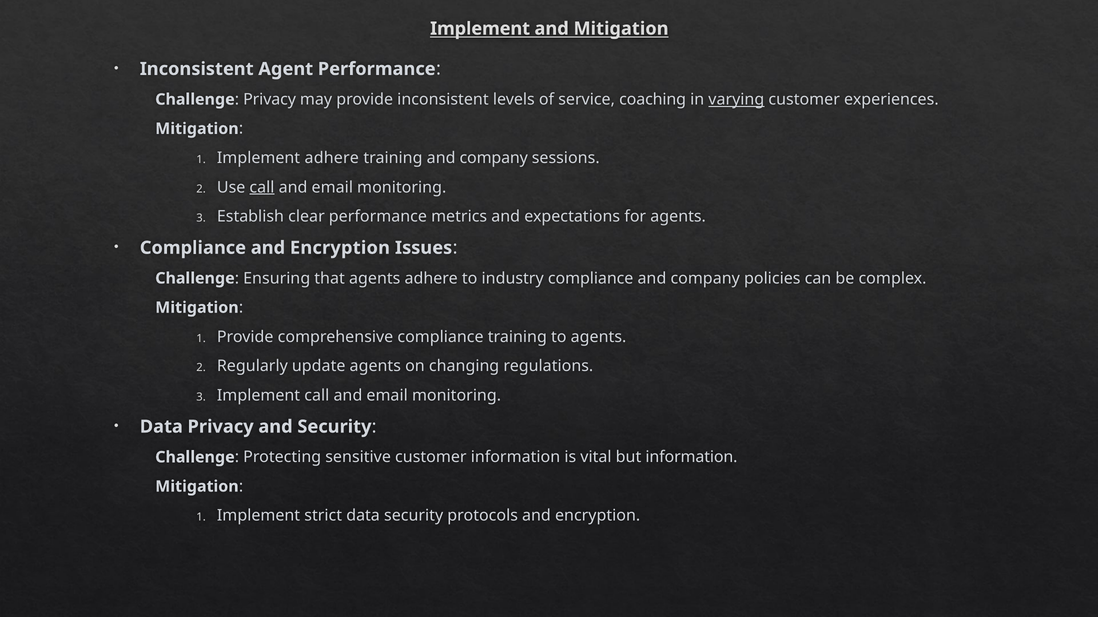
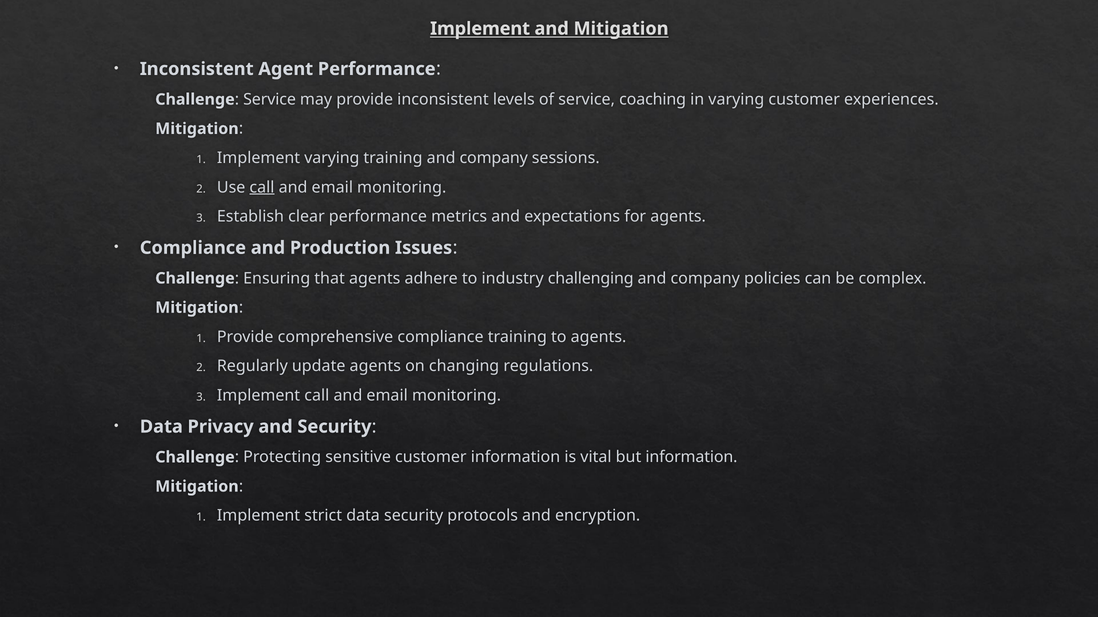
Challenge Privacy: Privacy -> Service (270, 100)
varying underline: present -> none (736, 100)
Implement adhere: adhere -> varying (332, 158)
Compliance and Encryption: Encryption -> Production (340, 248)
industry compliance: compliance -> challenging (591, 279)
